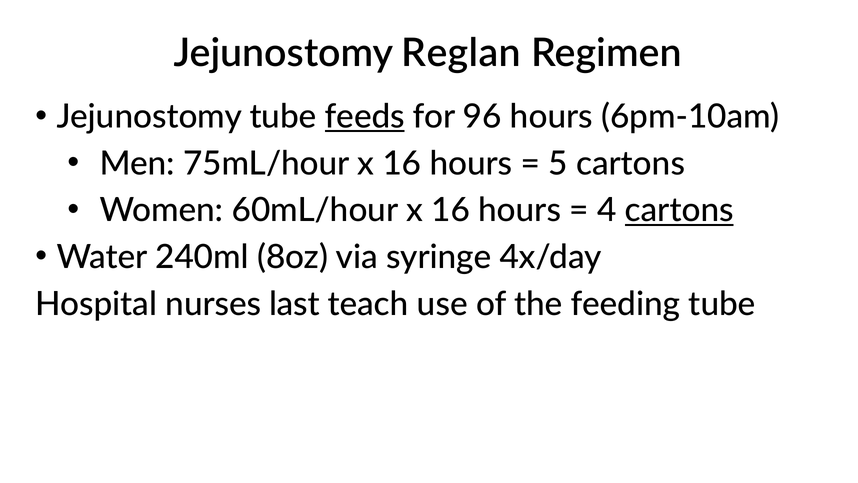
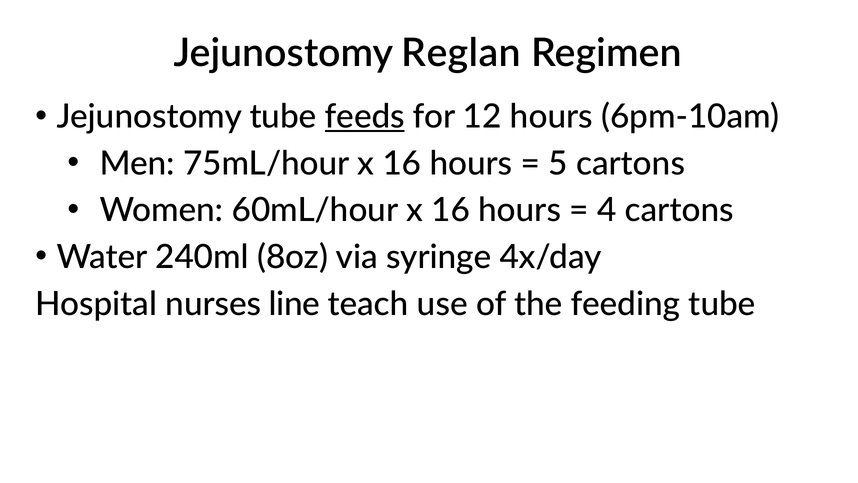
96: 96 -> 12 (482, 117)
cartons underline: present -> none (679, 210)
last: last -> line (294, 304)
